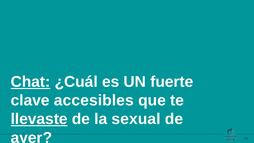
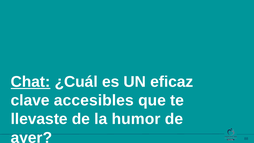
fuerte: fuerte -> eficaz (172, 82)
llevaste underline: present -> none (39, 119)
sexual: sexual -> humor (136, 119)
